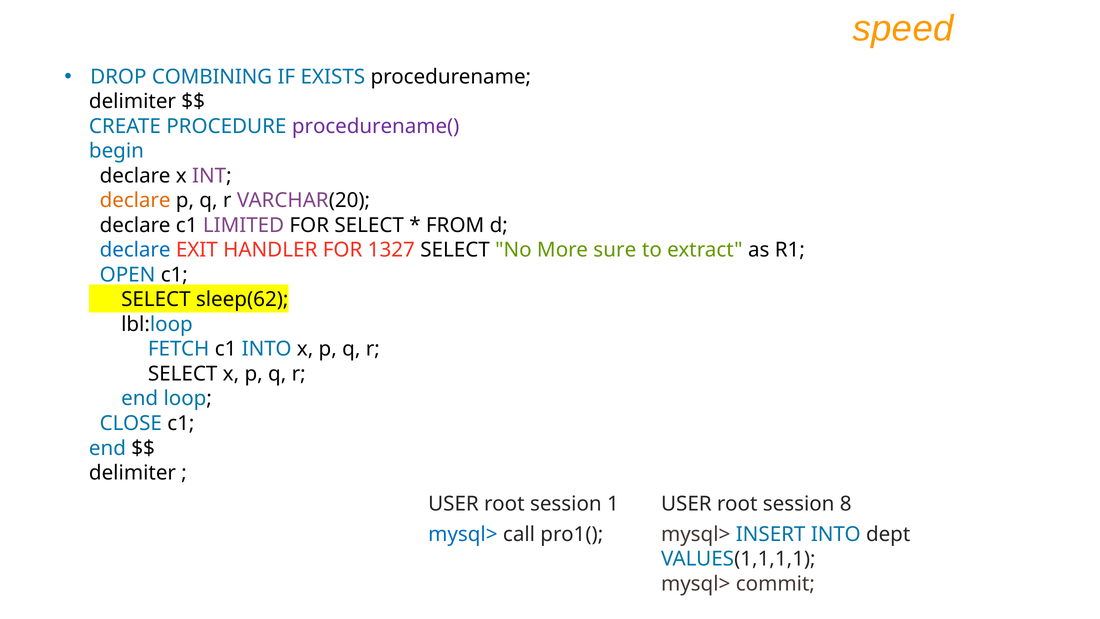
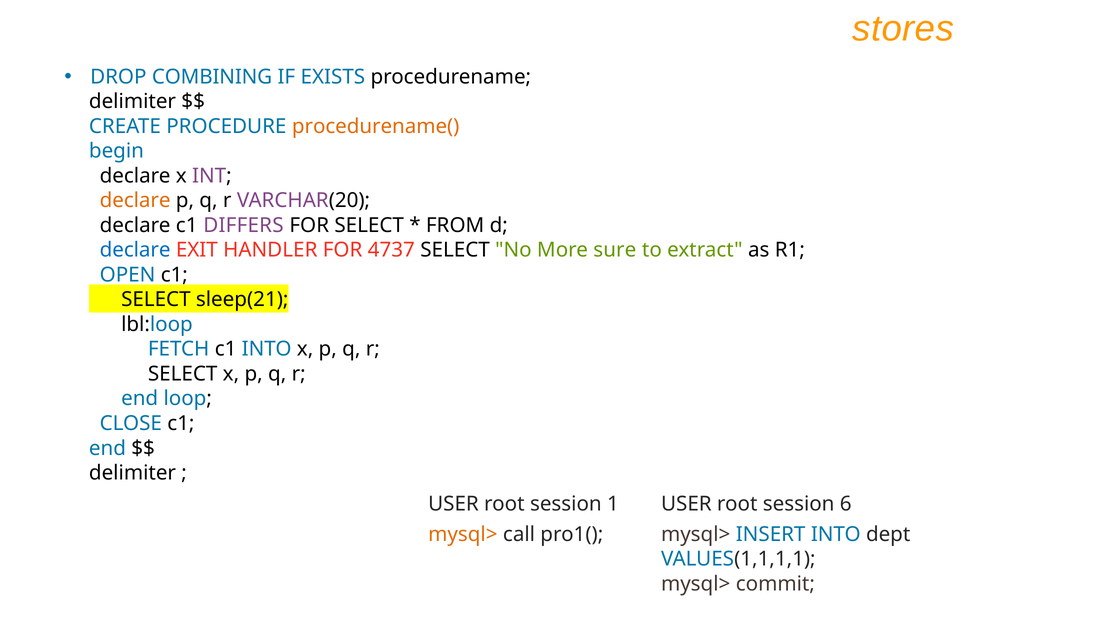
speed: speed -> stores (903, 29)
procedurename( colour: purple -> orange (376, 126)
LIMITED: LIMITED -> DIFFERS (243, 225)
1327: 1327 -> 4737 (391, 250)
sleep(62: sleep(62 -> sleep(21 (242, 300)
8: 8 -> 6 (846, 504)
mysql> colour: blue -> orange (463, 534)
